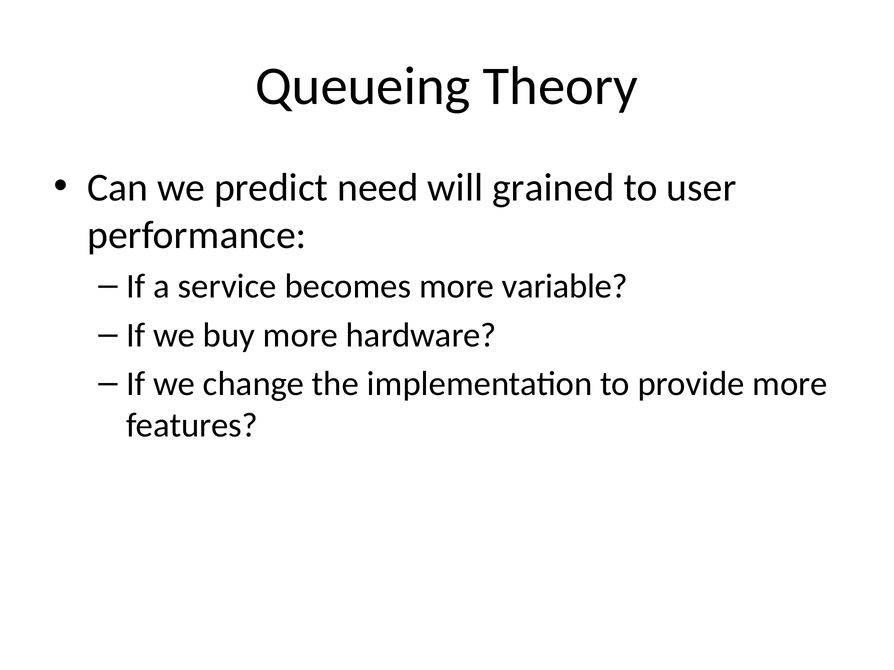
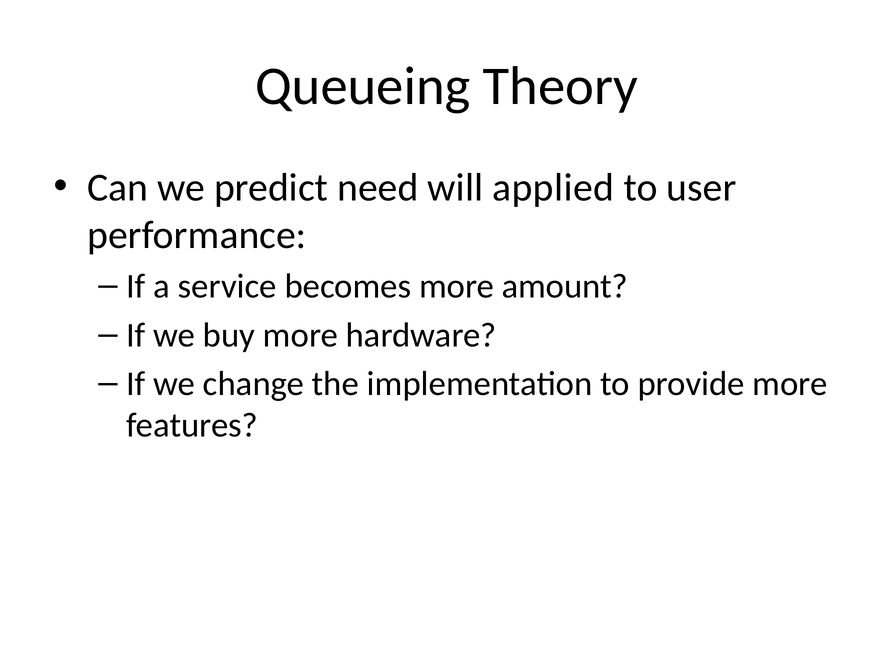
grained: grained -> applied (553, 188)
variable: variable -> amount (565, 287)
